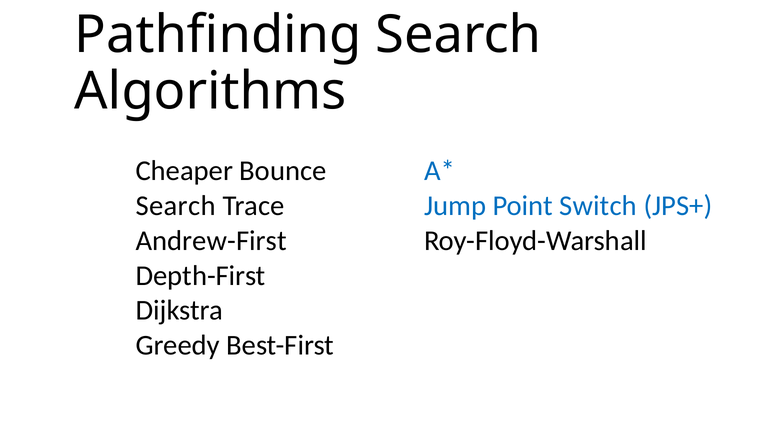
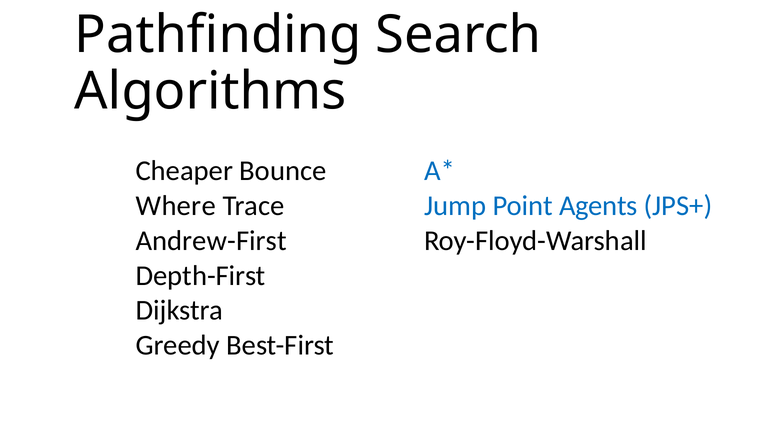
Search: Search -> Where (176, 206)
Switch: Switch -> Agents (598, 206)
